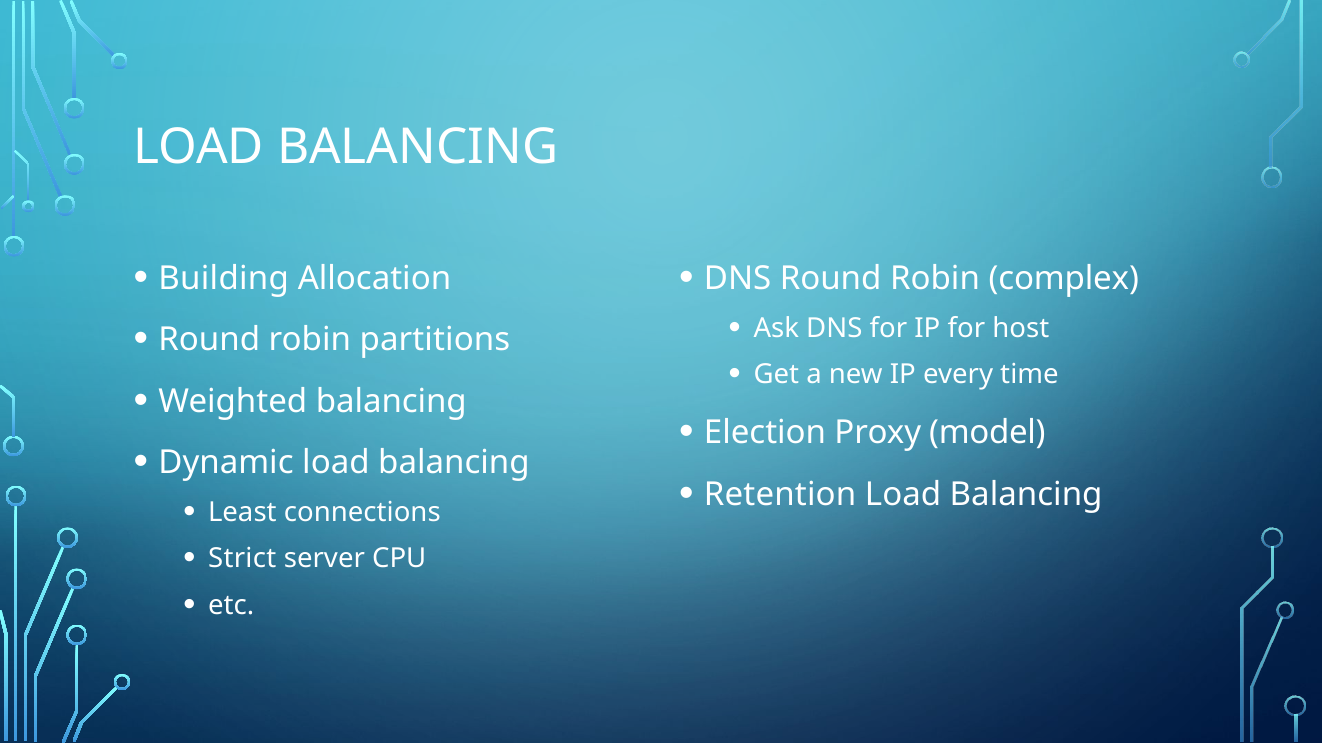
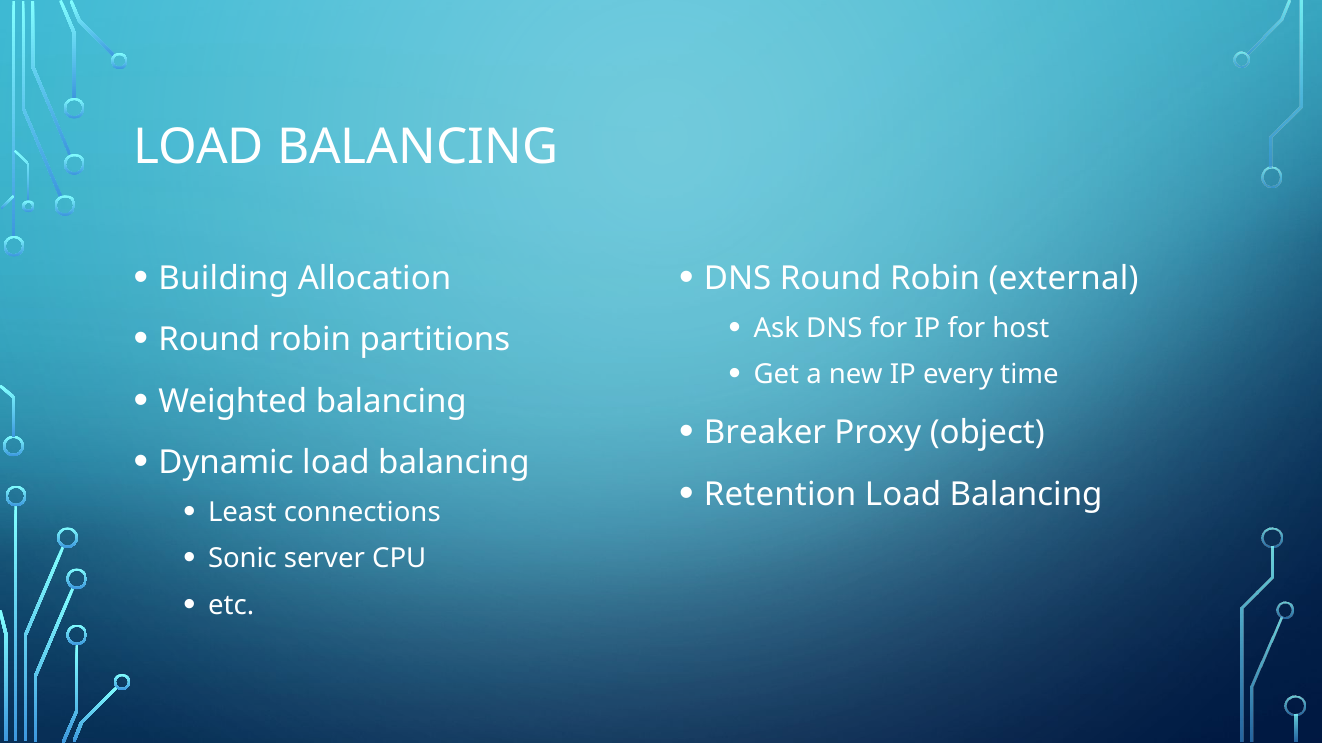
complex: complex -> external (1064, 279)
Election: Election -> Breaker (765, 433)
model: model -> object (987, 433)
Strict: Strict -> Sonic (242, 559)
